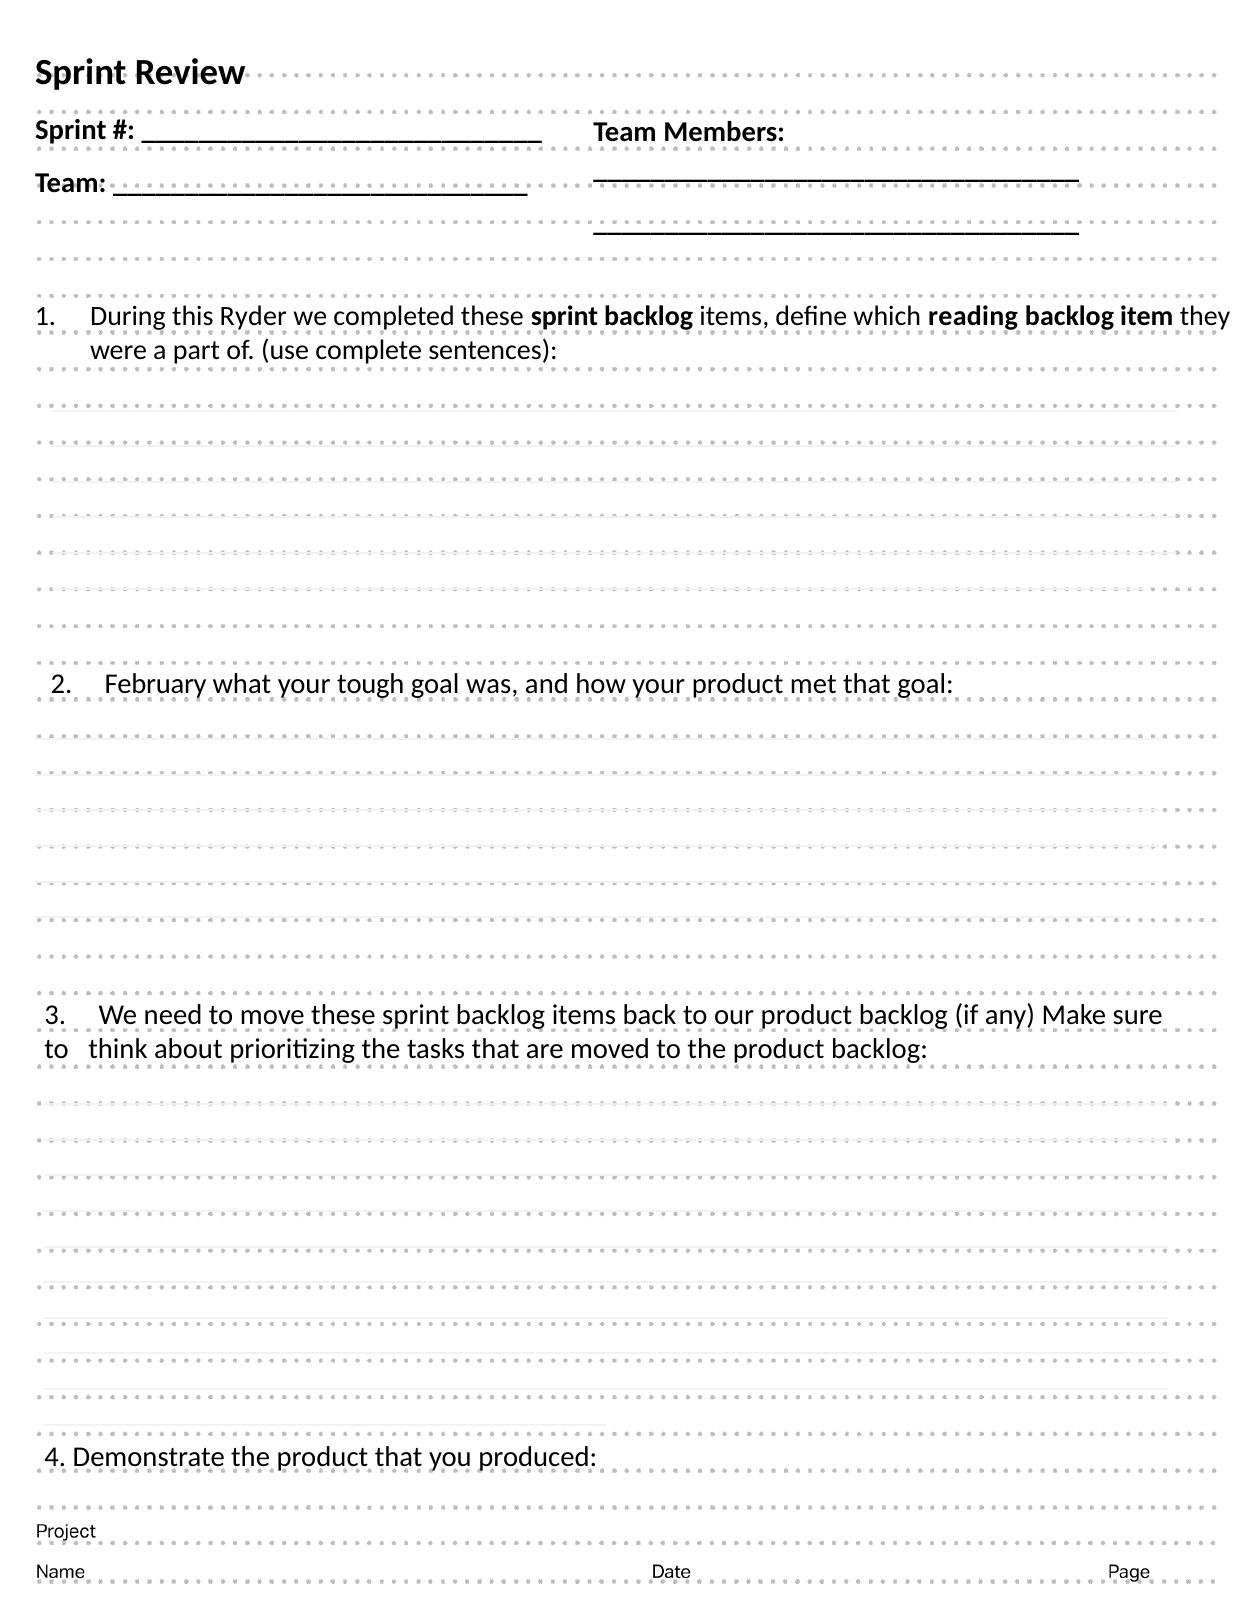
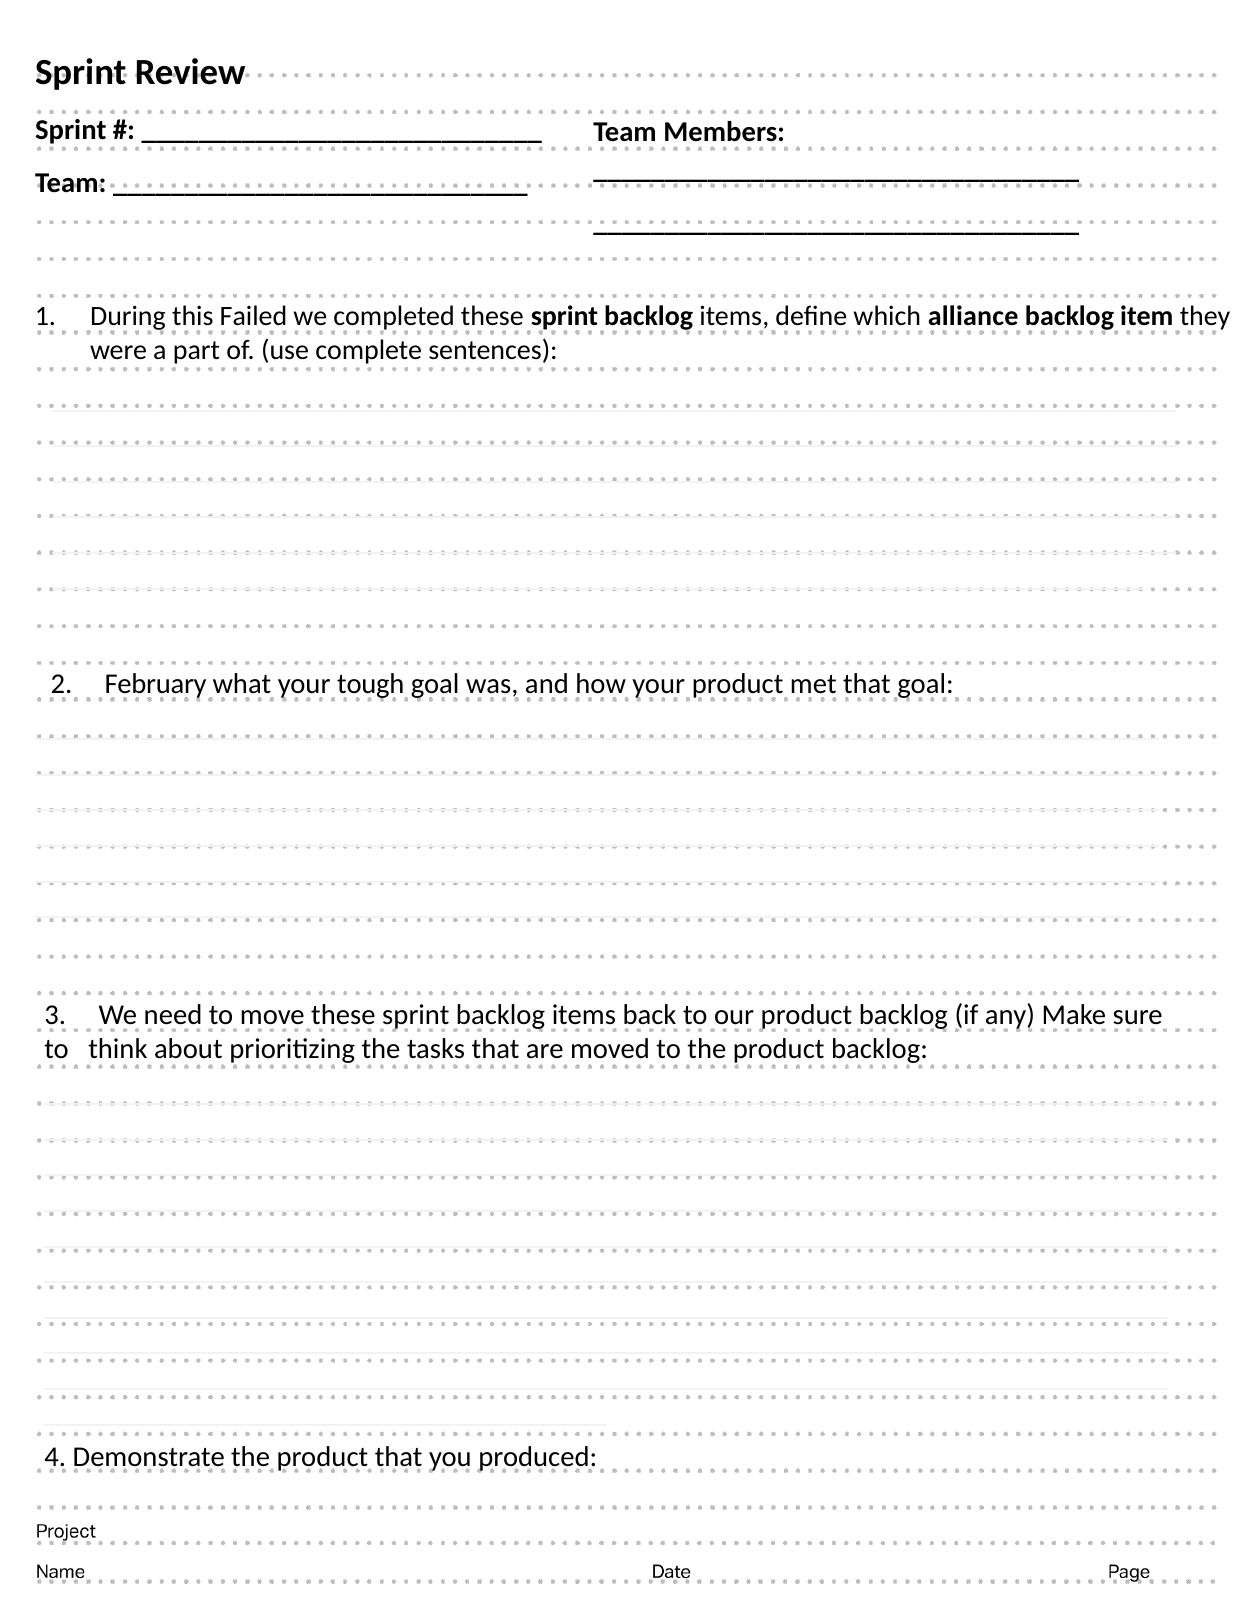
Ryder: Ryder -> Failed (253, 316)
reading: reading -> alliance (973, 316)
